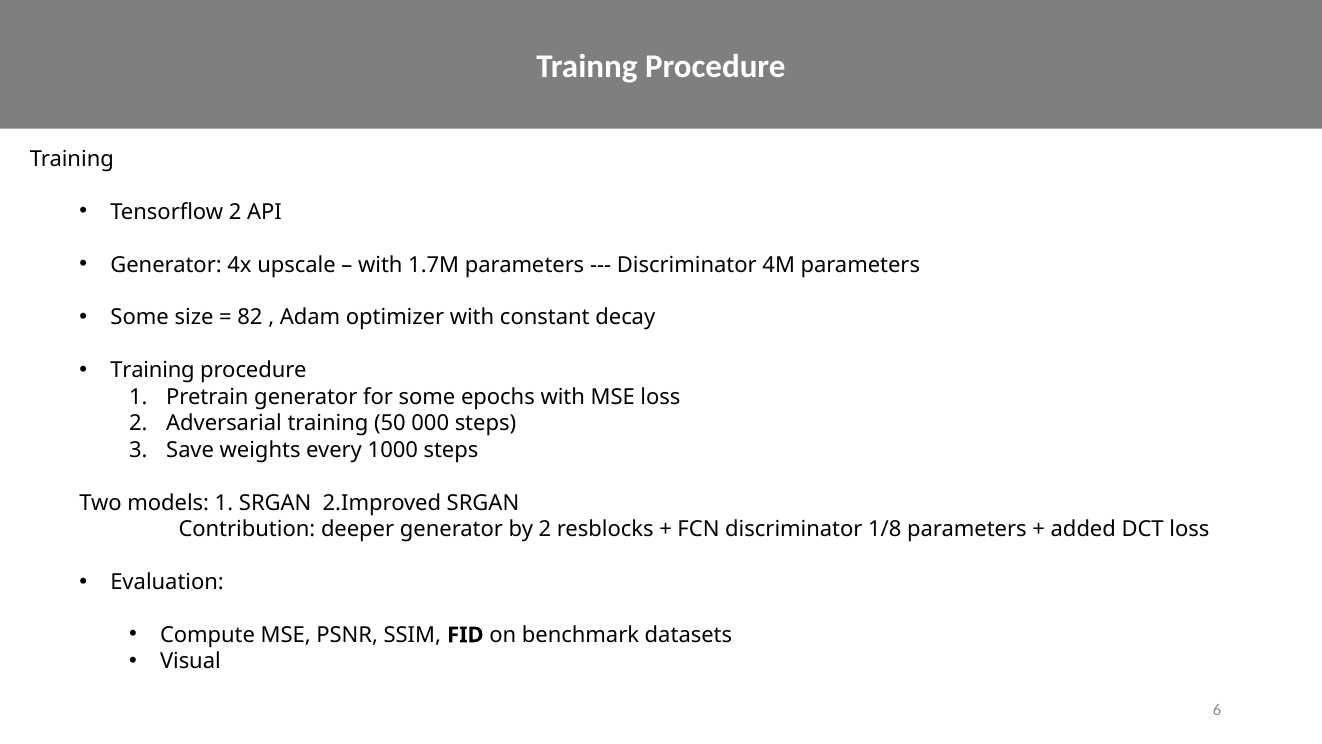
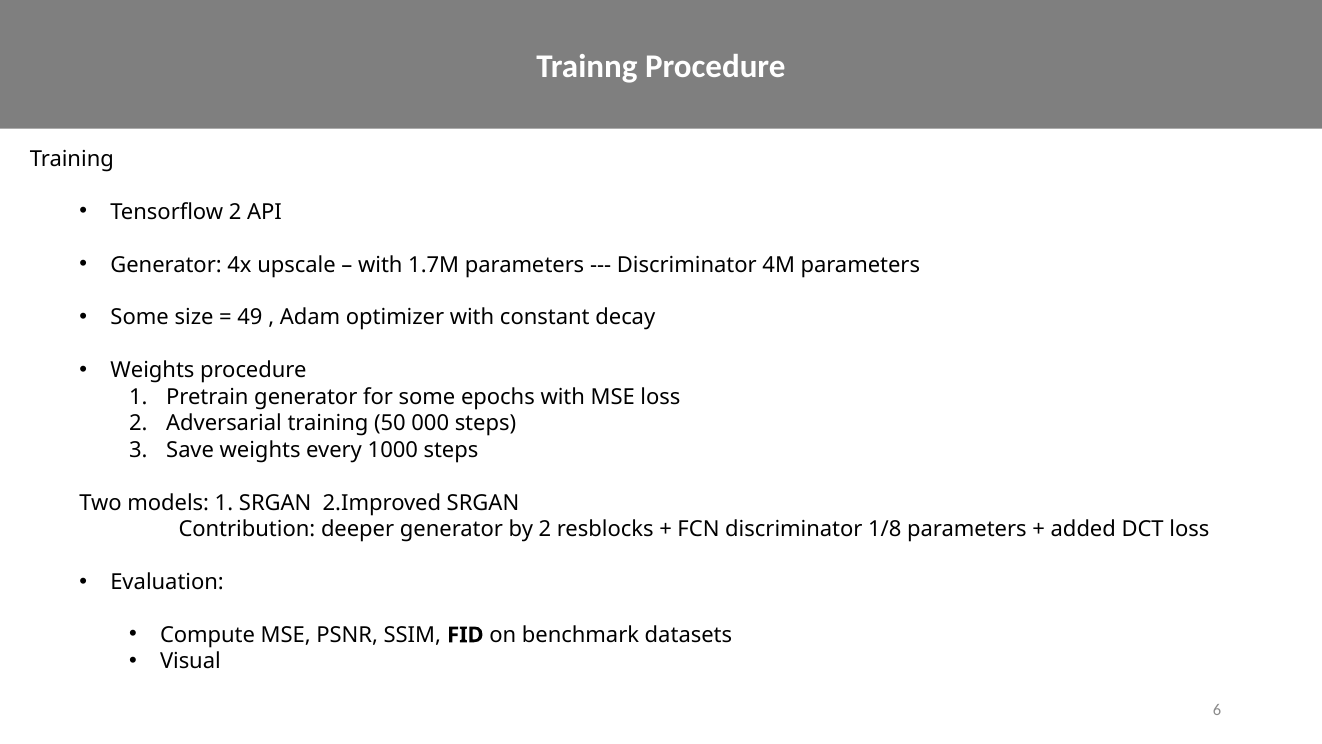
82: 82 -> 49 (250, 318)
Training: Training -> Weights (152, 370)
